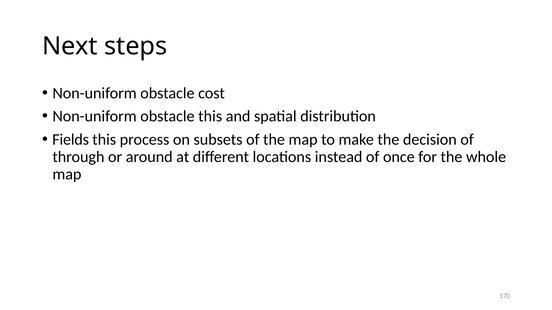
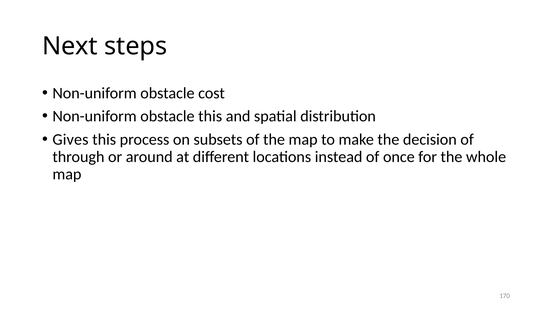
Fields: Fields -> Gives (70, 140)
